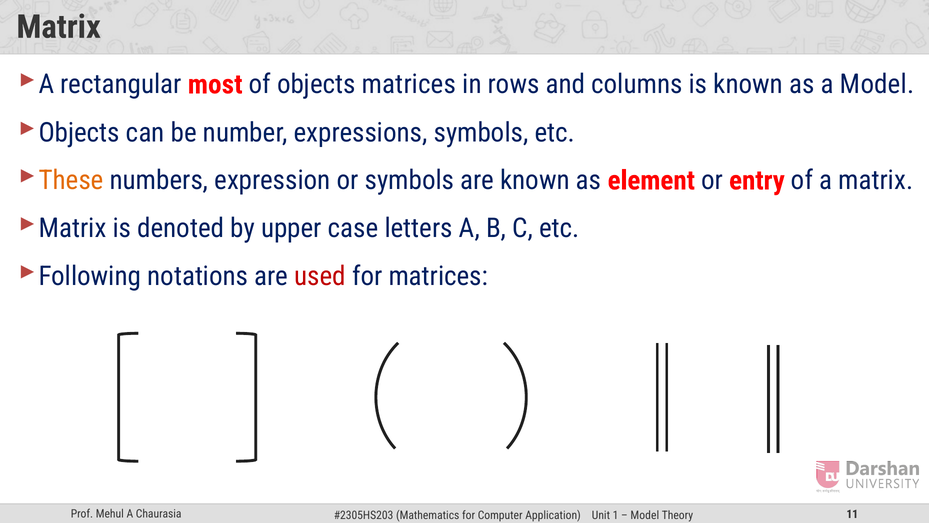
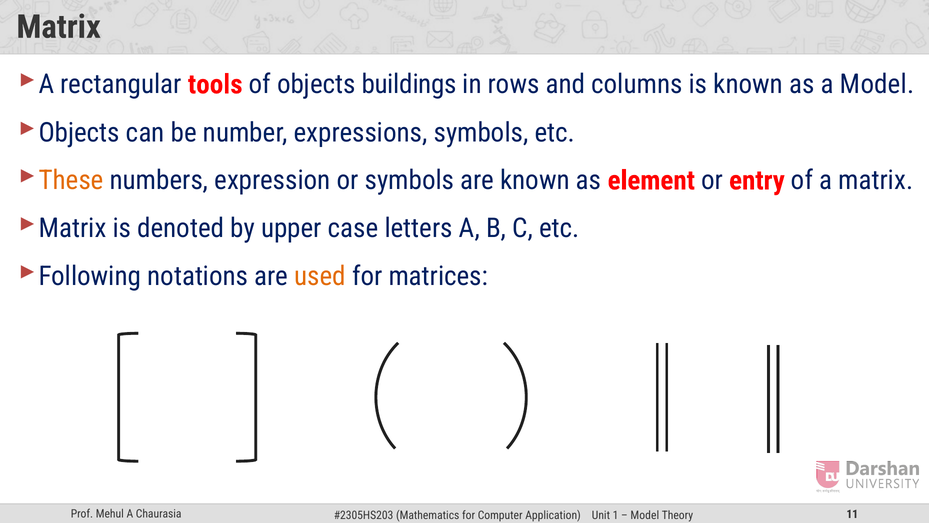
most: most -> tools (215, 84)
objects matrices: matrices -> buildings (409, 84)
used colour: red -> orange (320, 276)
